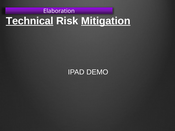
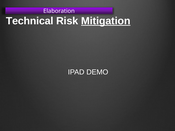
Technical underline: present -> none (30, 21)
